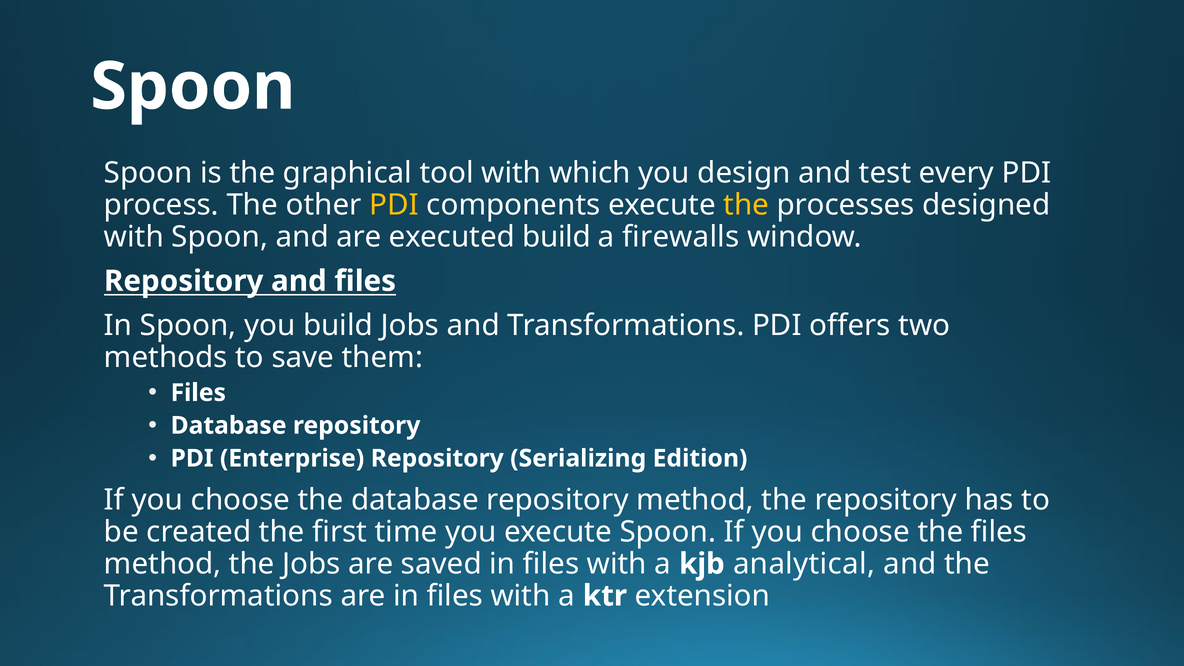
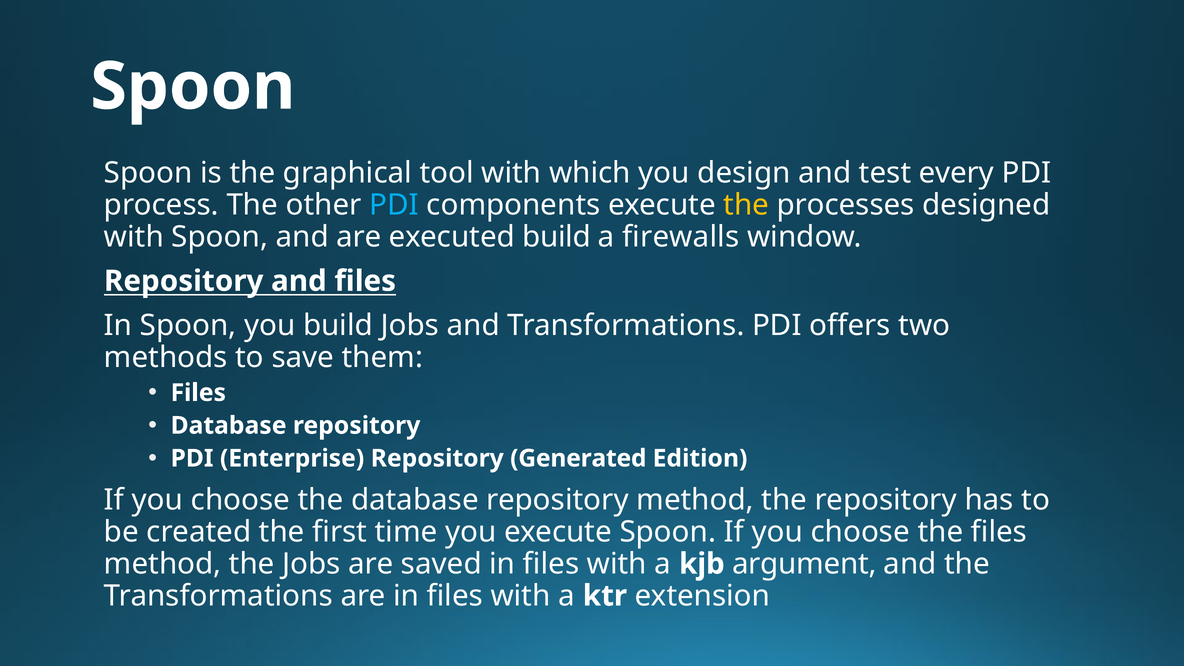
PDI colour: yellow -> light blue (394, 205)
Serializing: Serializing -> Generated (578, 458)
analytical: analytical -> argument (804, 564)
